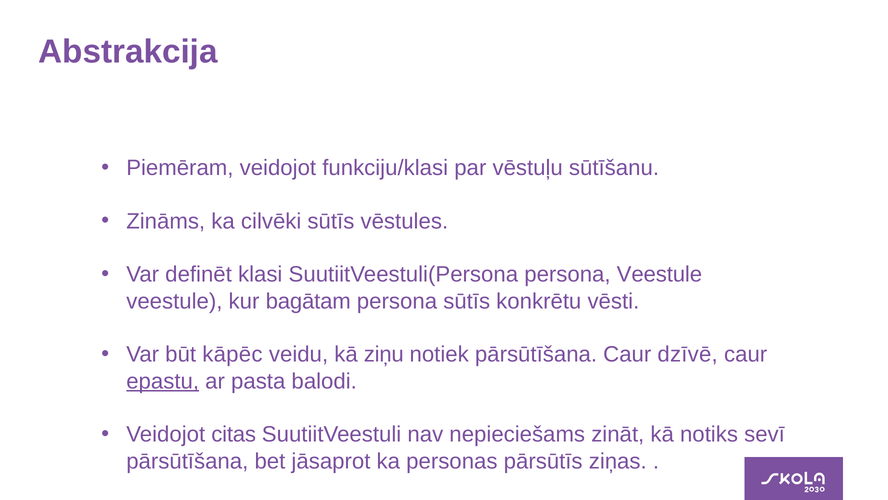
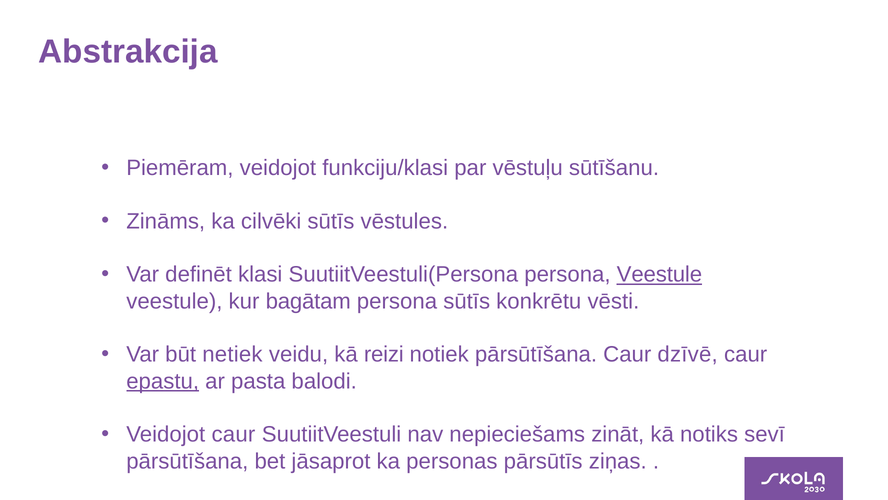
Veestule underline: none -> present (659, 274)
kāpēc: kāpēc -> netiek (232, 354)
ziņu: ziņu -> reizi (384, 354)
Veidojot citas: citas -> caur (233, 434)
